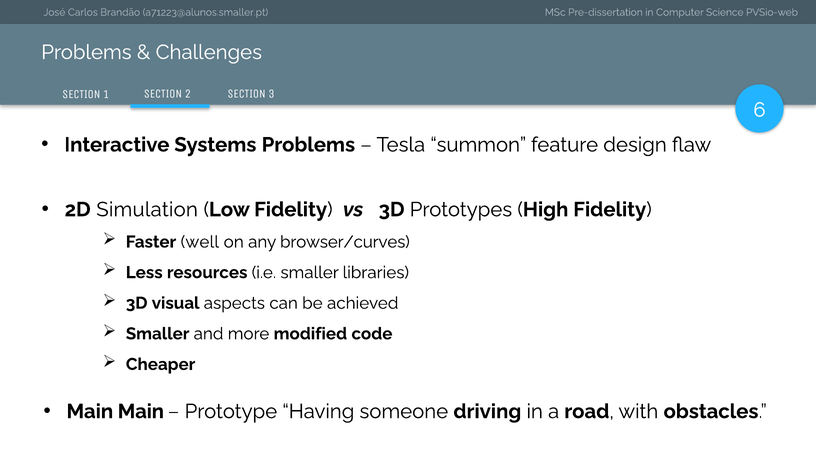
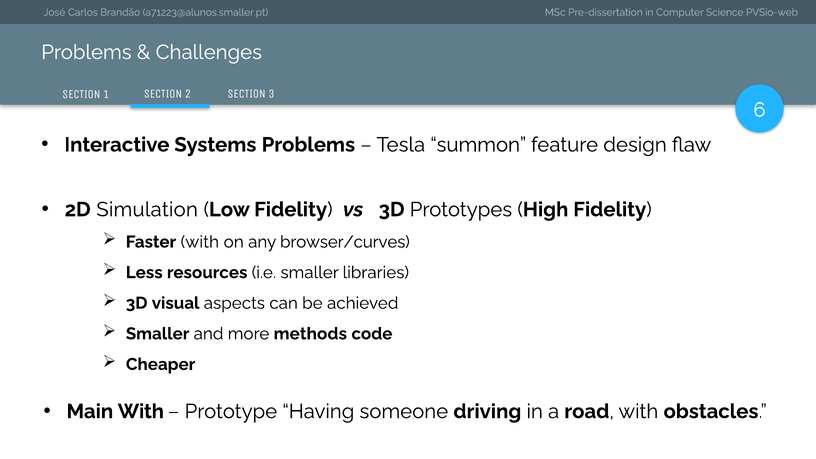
Faster well: well -> with (200, 242)
modified: modified -> methods (310, 334)
Main Main: Main -> With (141, 411)
